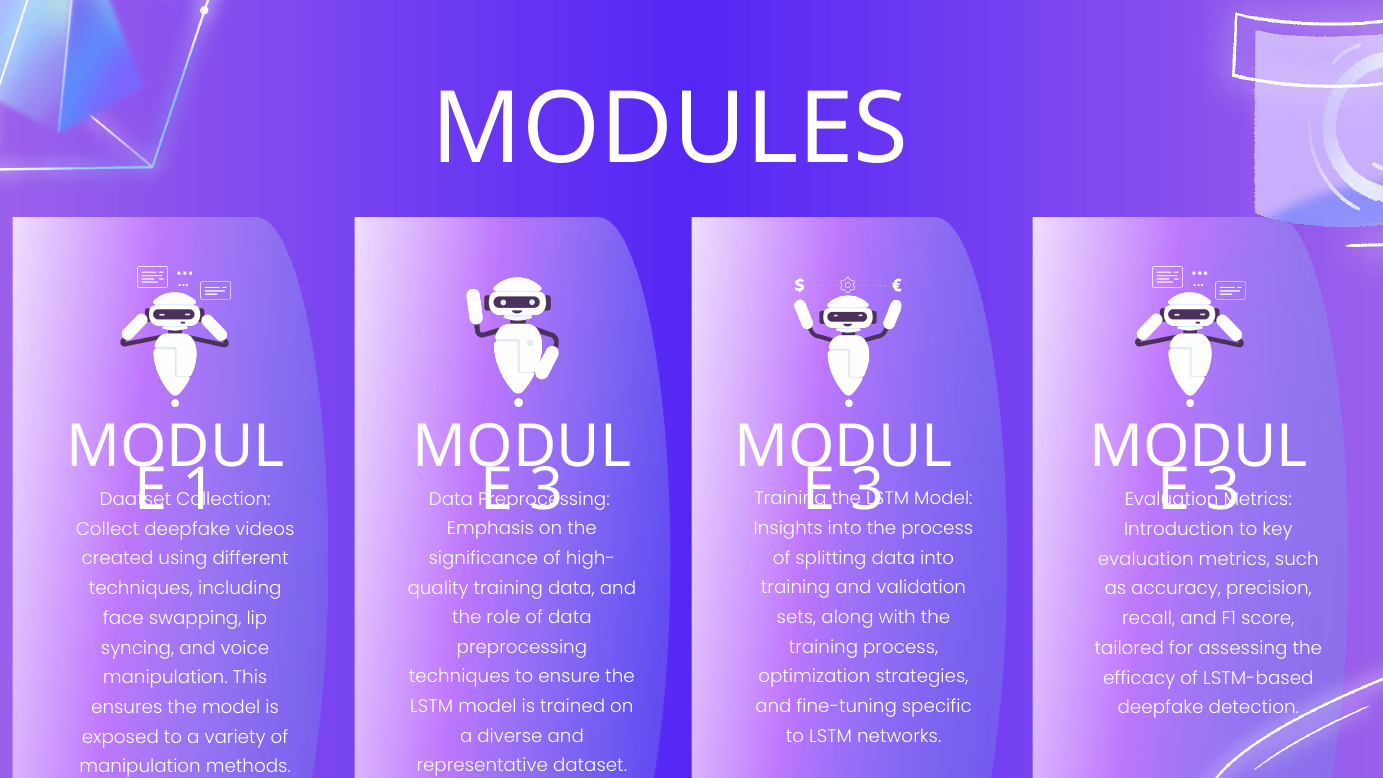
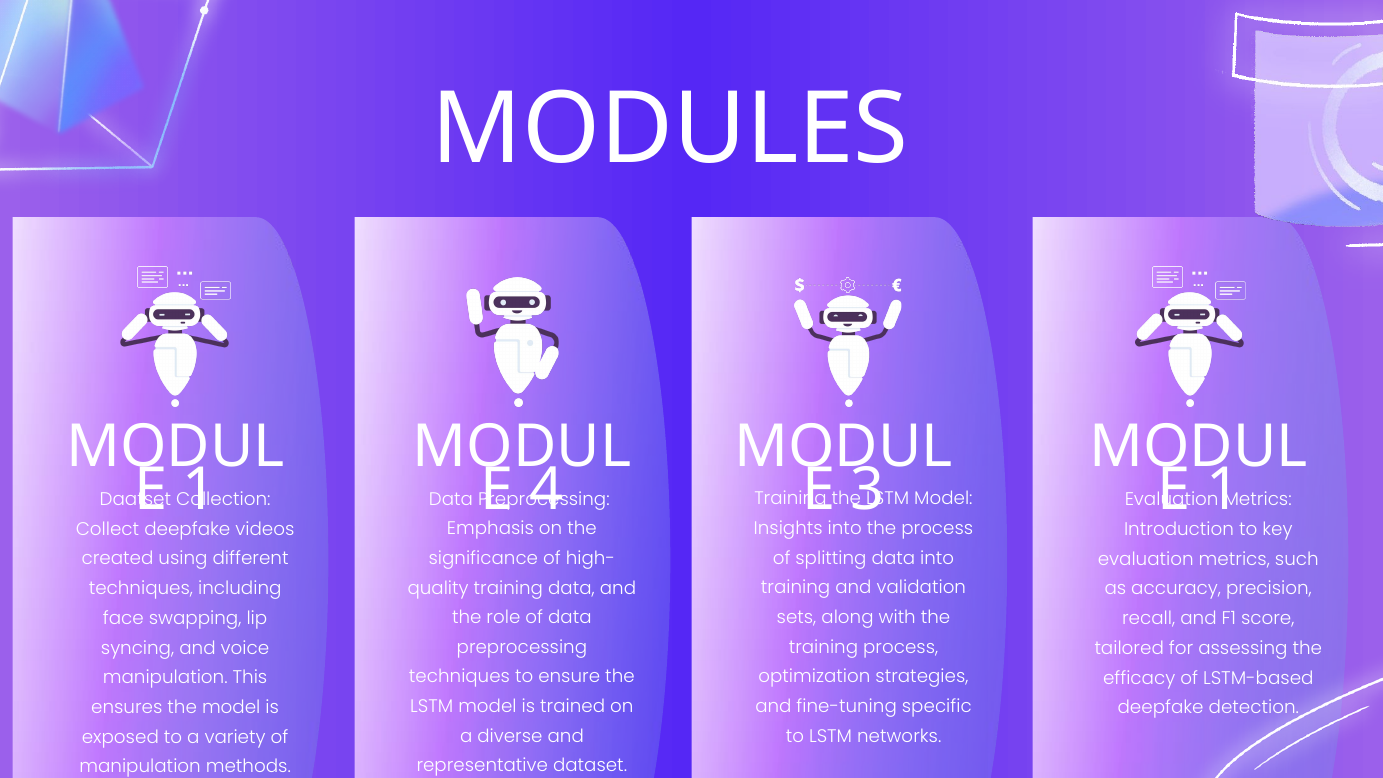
3: 3 -> 4 (546, 489)
3: 3 -> 1 (1223, 489)
